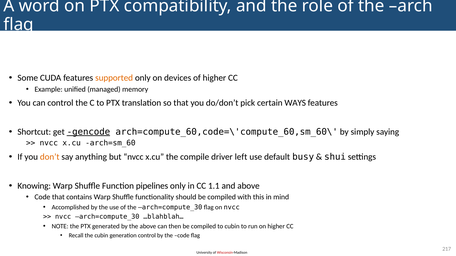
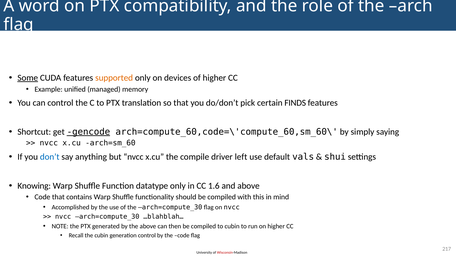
Some underline: none -> present (28, 78)
WAYS: WAYS -> FINDS (295, 103)
don’t colour: orange -> blue (50, 157)
busy: busy -> vals (303, 157)
pipelines: pipelines -> datatype (152, 186)
1.1: 1.1 -> 1.6 (214, 186)
